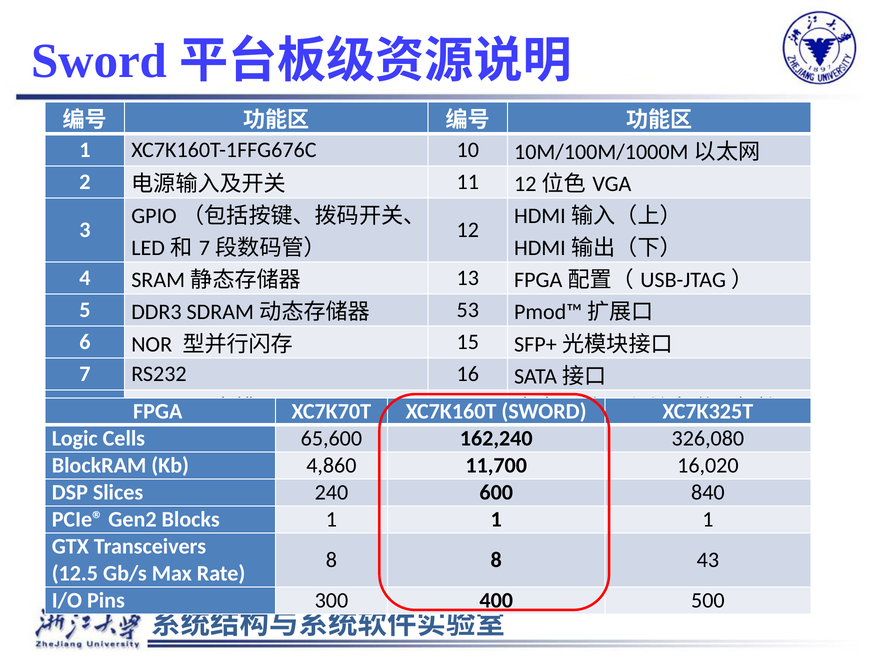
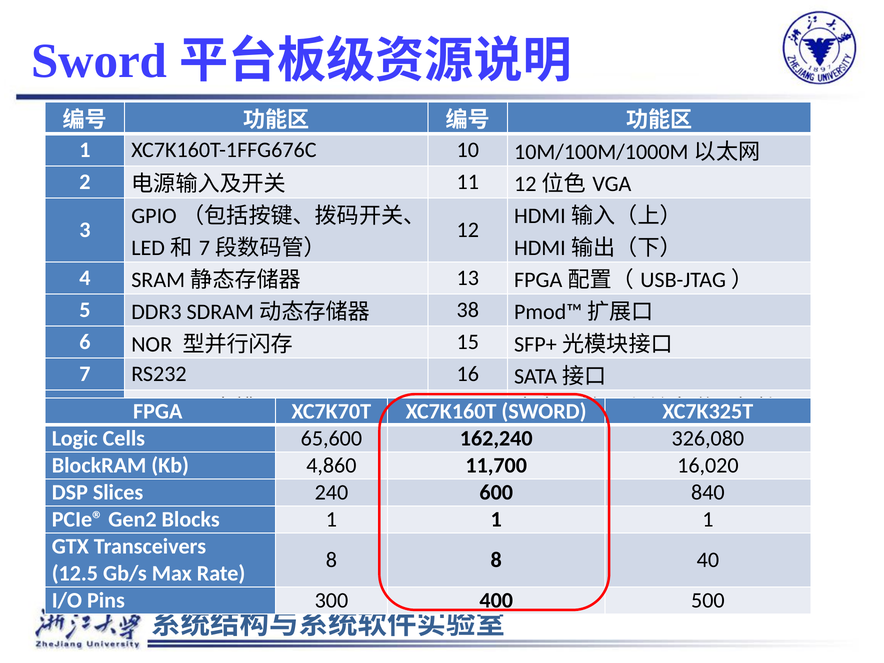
53: 53 -> 38 (468, 310)
43: 43 -> 40 (708, 560)
